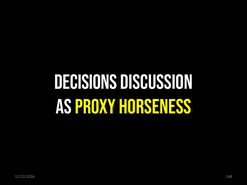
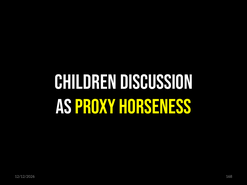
DECISIONS: DECISIONS -> CHILDREN (86, 82)
